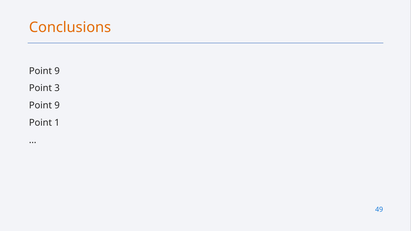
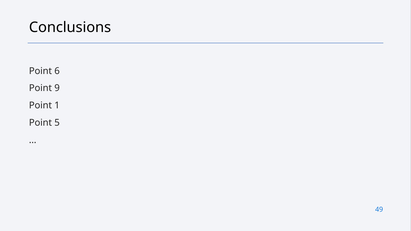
Conclusions colour: orange -> black (70, 27)
9: 9 -> 6 (57, 71)
3: 3 -> 9 (57, 88)
9: 9 -> 1 (57, 106)
1: 1 -> 5 (57, 123)
